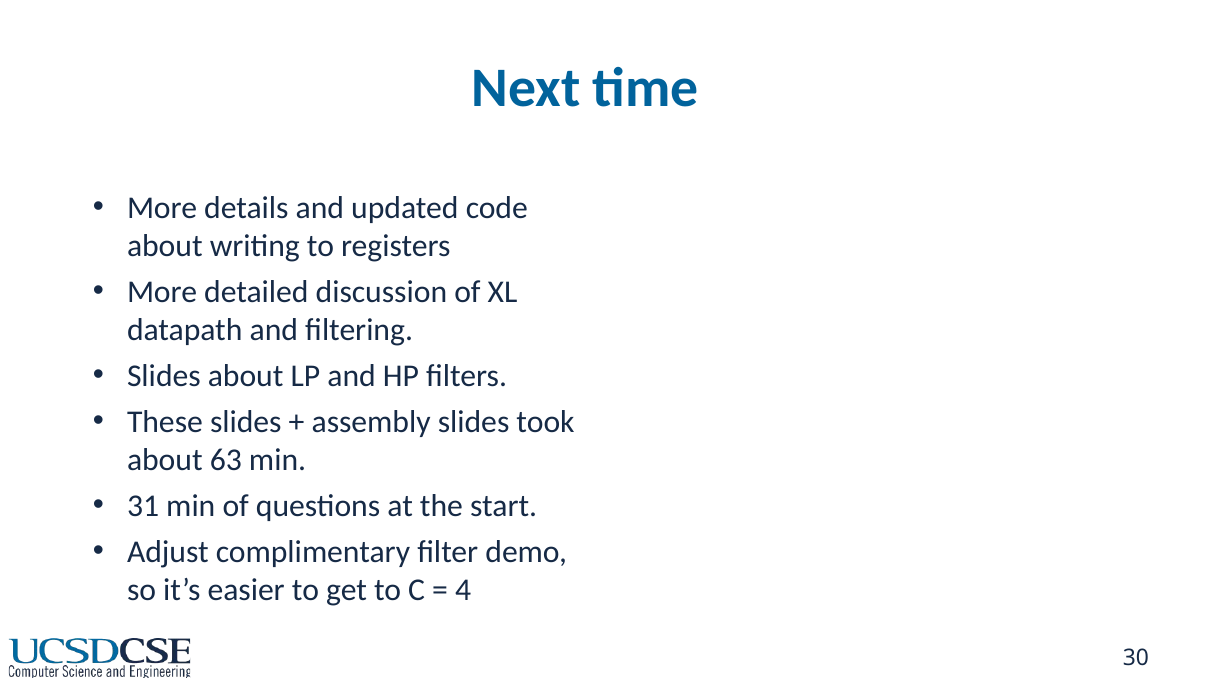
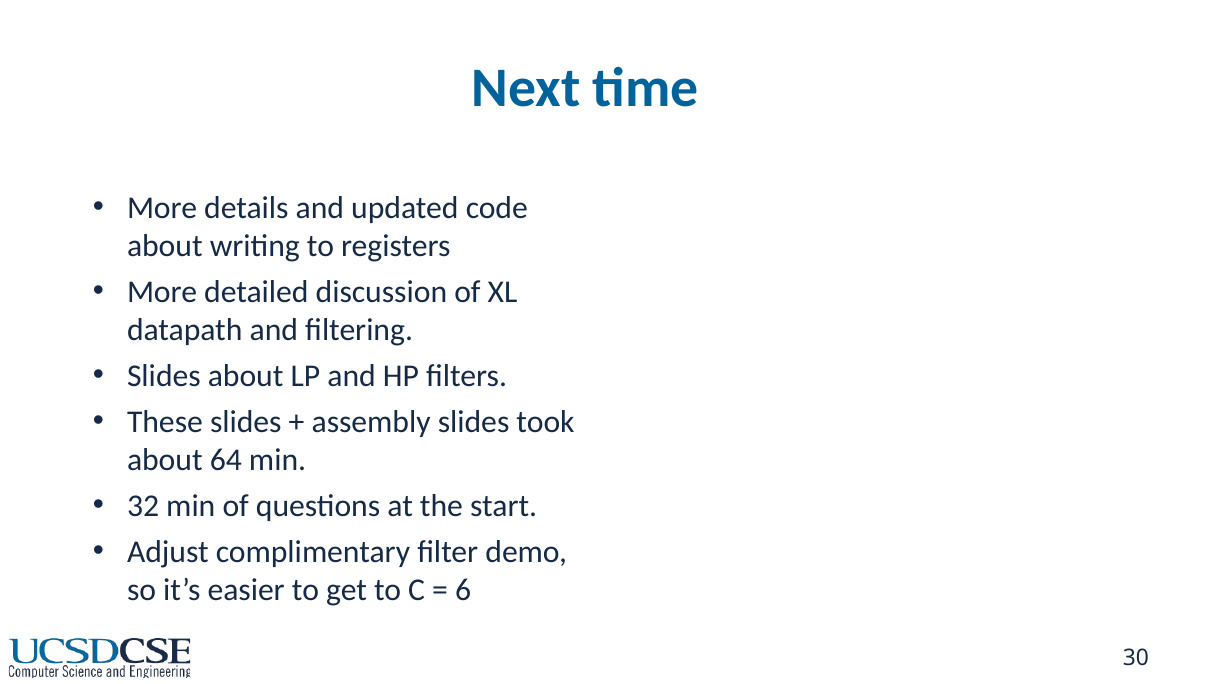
63: 63 -> 64 (226, 461)
31: 31 -> 32 (143, 507)
4: 4 -> 6 (463, 591)
